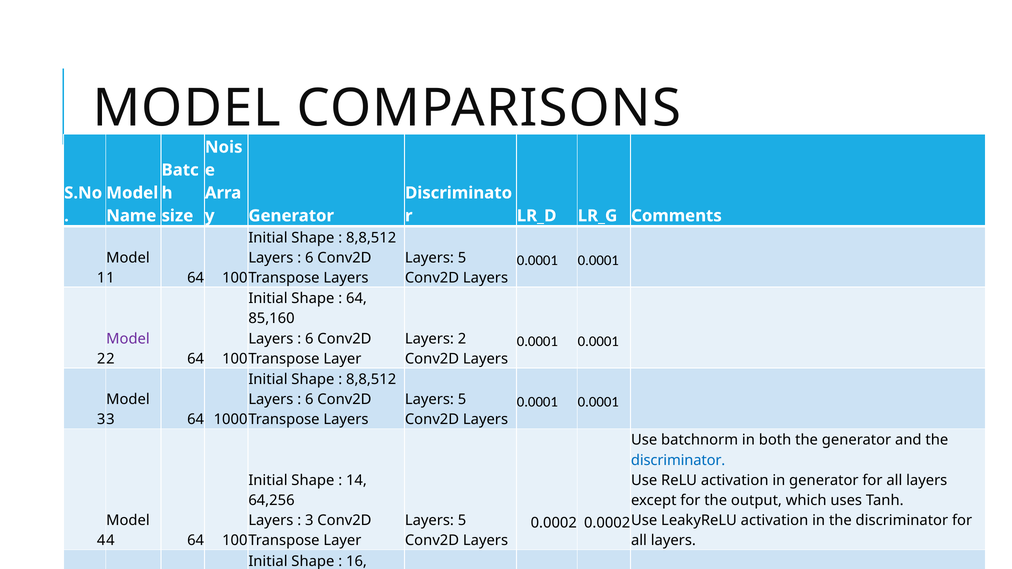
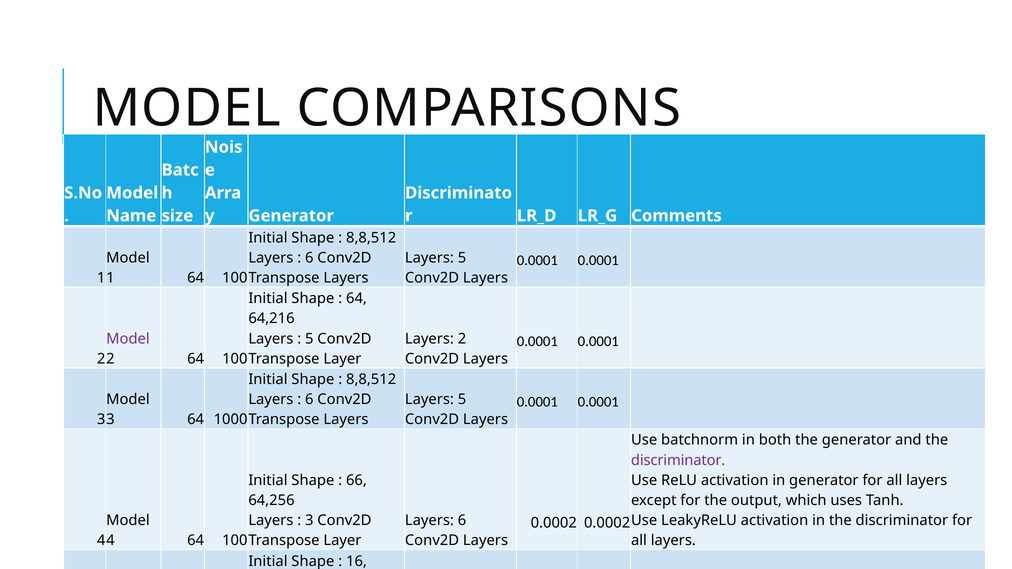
85,160: 85,160 -> 64,216 (271, 319)
6: 6 -> 5 (309, 339)
discriminator colour: blue -> purple (678, 460)
14: 14 -> 66 (356, 481)
5: 5 -> 6 (462, 521)
